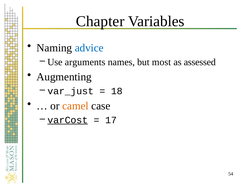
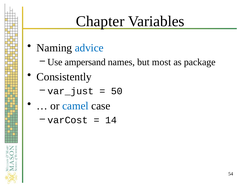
arguments: arguments -> ampersand (85, 62)
assessed: assessed -> package (200, 62)
Augmenting: Augmenting -> Consistently (64, 77)
18: 18 -> 50 (117, 91)
camel colour: orange -> blue (75, 106)
varCost underline: present -> none (68, 120)
17: 17 -> 14 (111, 120)
